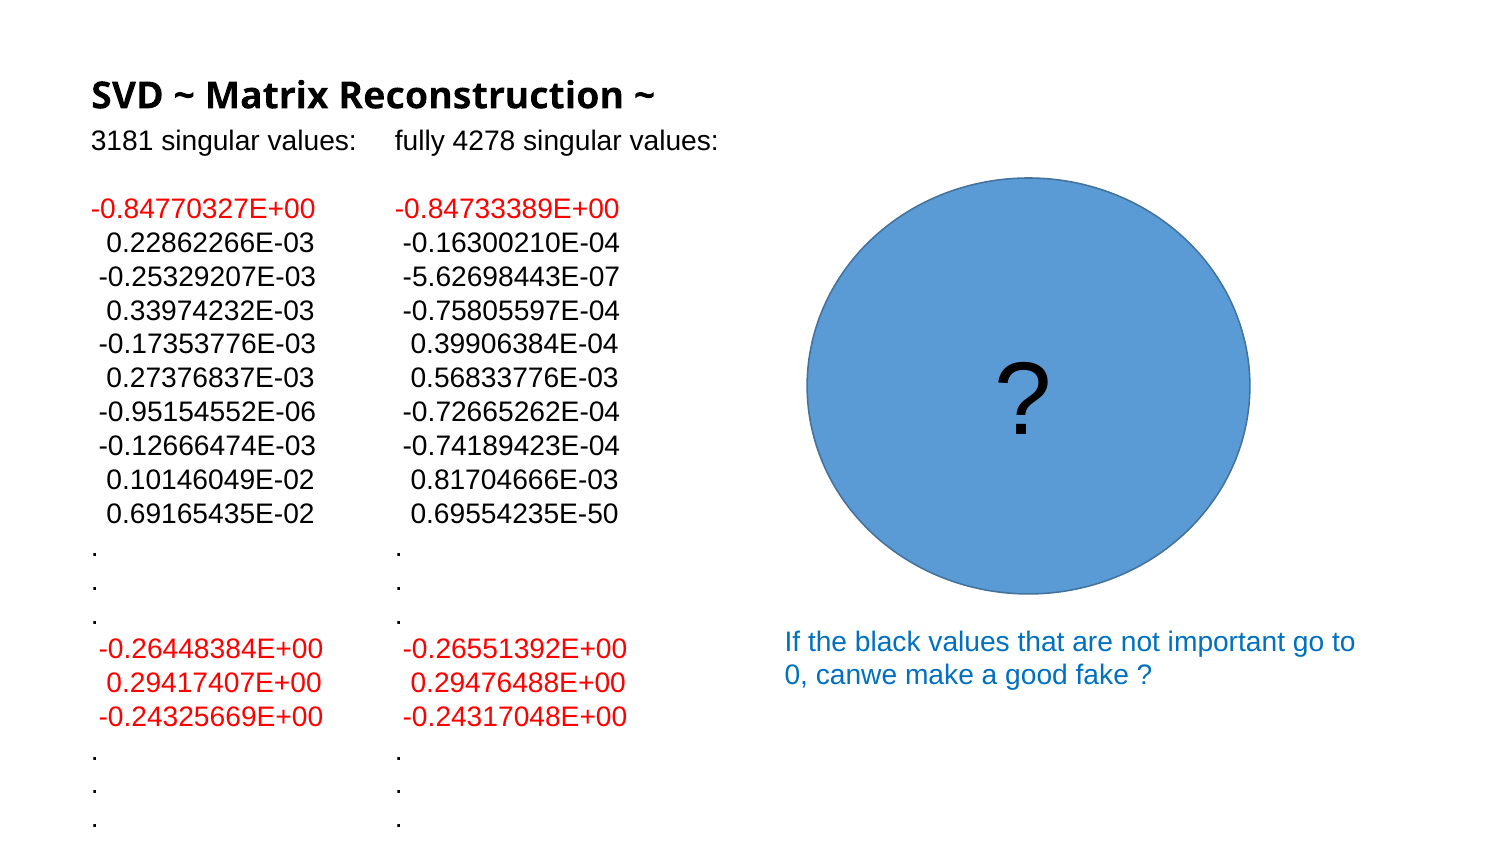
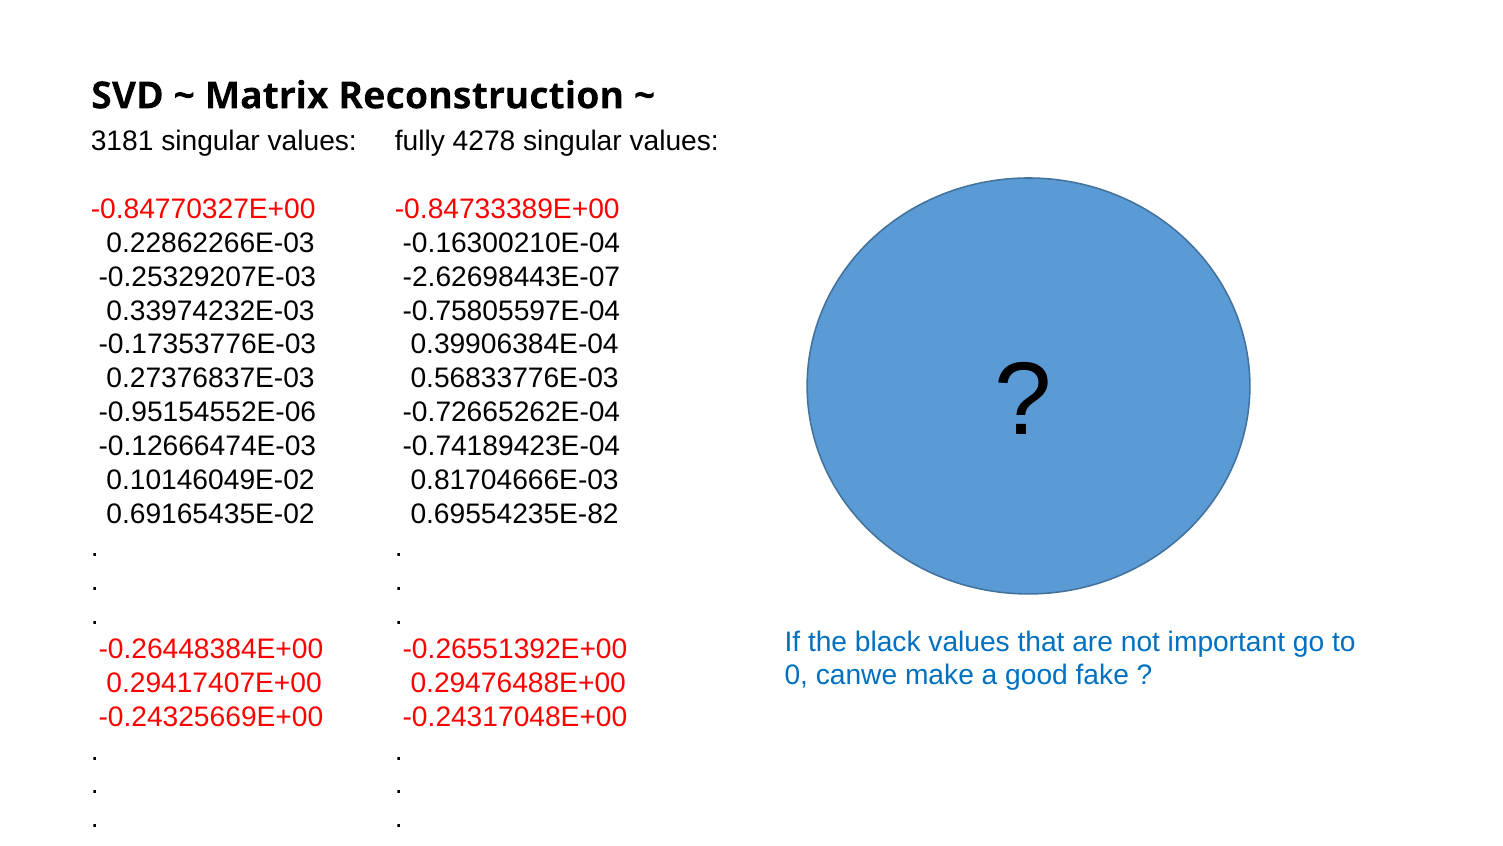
-5.62698443E-07: -5.62698443E-07 -> -2.62698443E-07 (511, 277)
0.69554235E-50: 0.69554235E-50 -> 0.69554235E-82 (515, 513)
